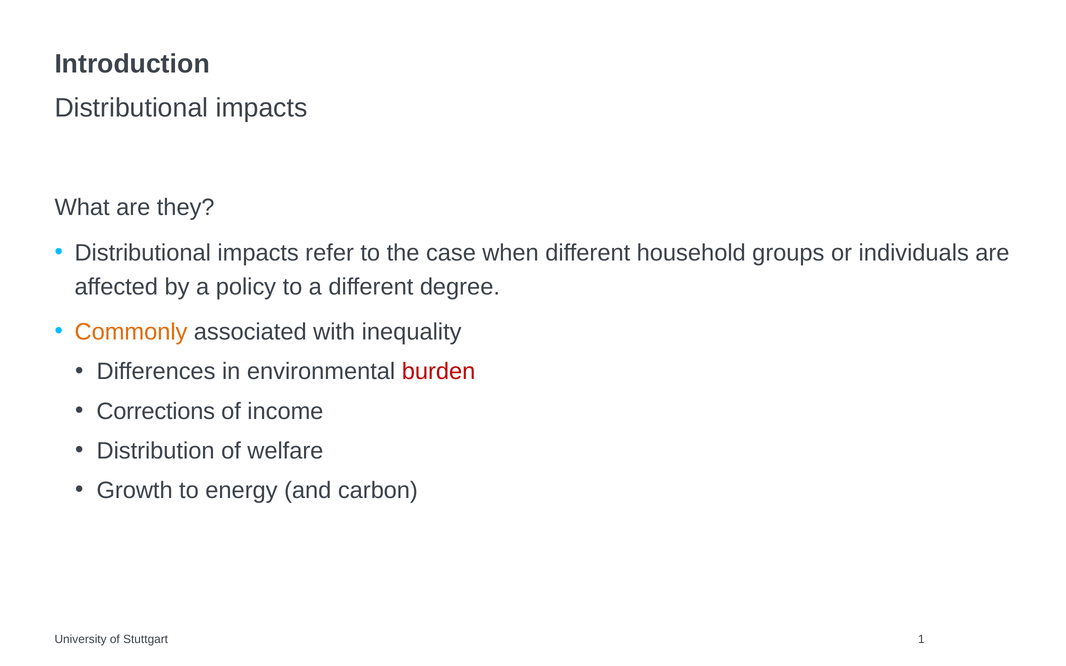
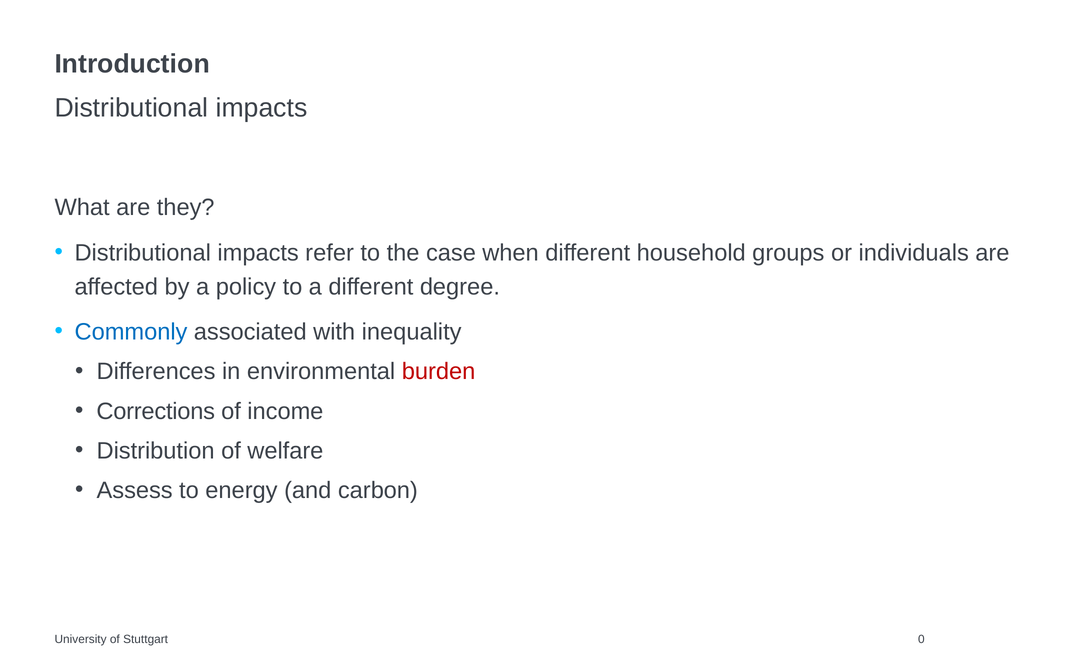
Commonly colour: orange -> blue (131, 332)
Growth: Growth -> Assess (135, 491)
1: 1 -> 0 (921, 640)
